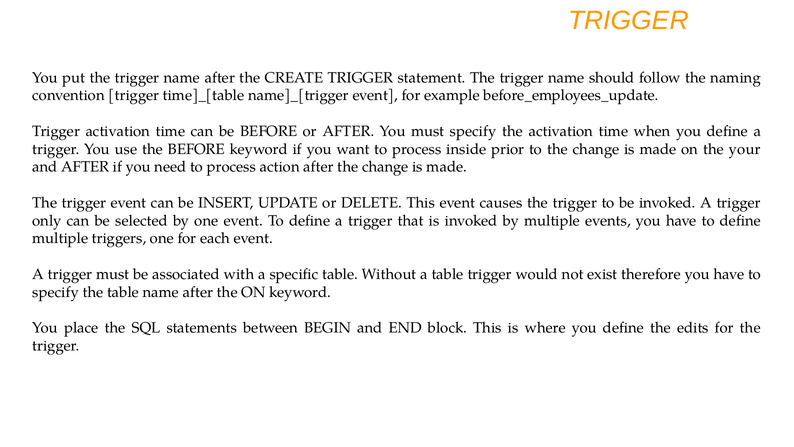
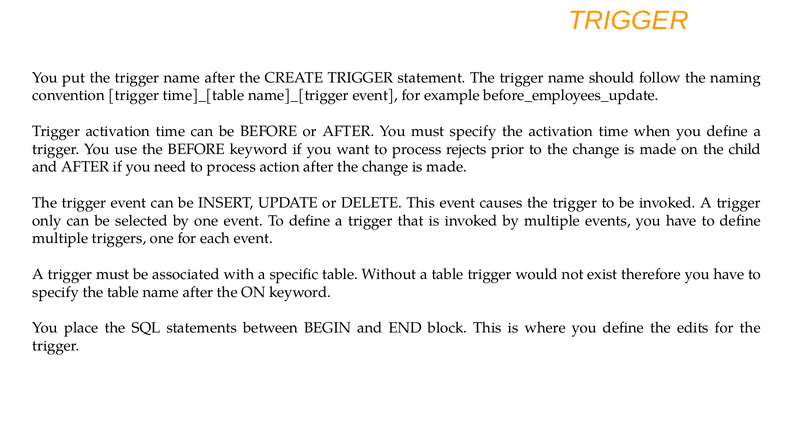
inside: inside -> rejects (466, 149)
your: your -> child (745, 149)
